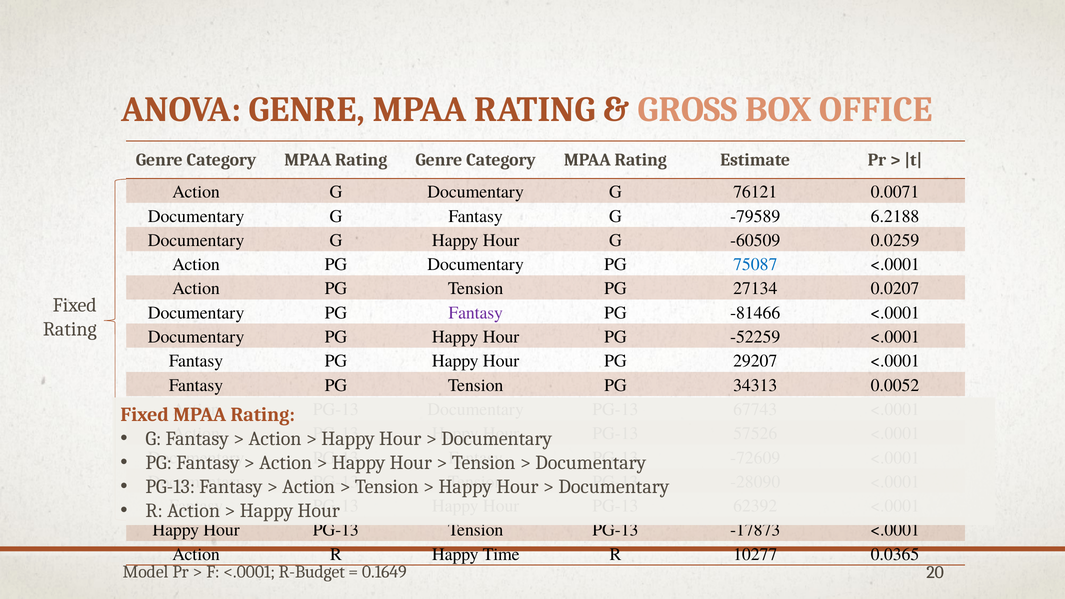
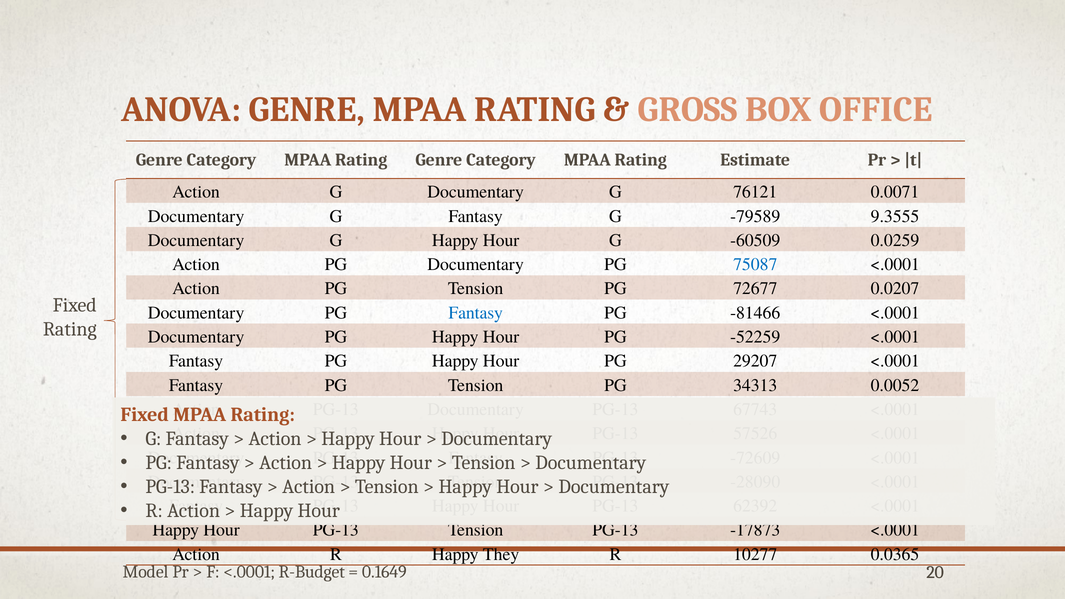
6.2188: 6.2188 -> 9.3555 (895, 216)
27134: 27134 -> 72677 (755, 289)
Fantasy colour: purple -> blue (476, 313)
Time: Time -> They (501, 554)
